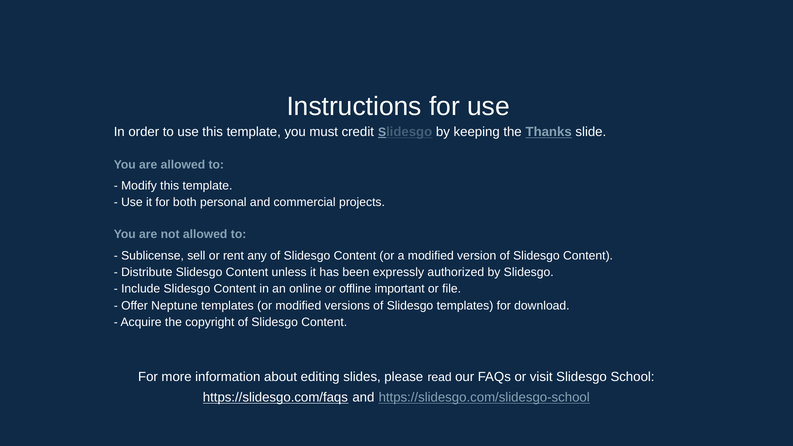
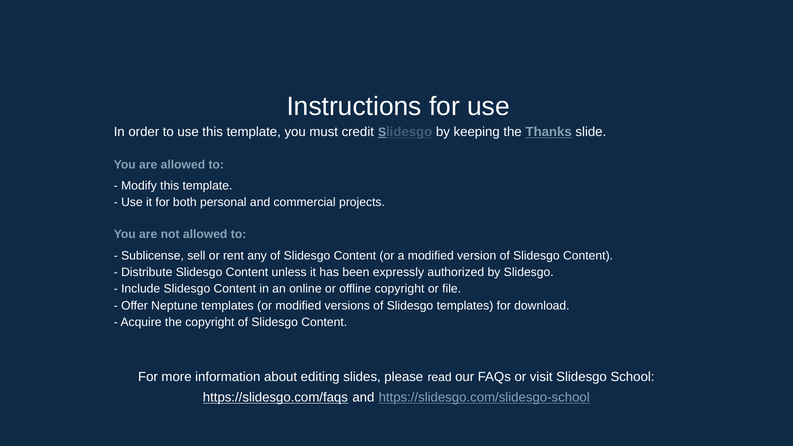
offline important: important -> copyright (400, 289)
